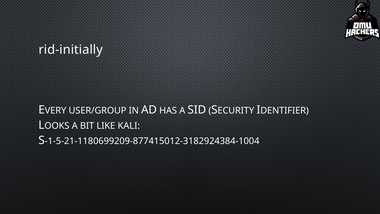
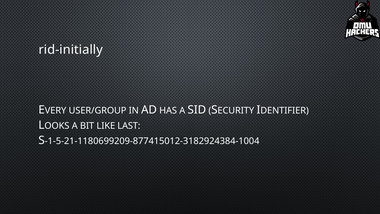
KALI: KALI -> LAST (129, 126)
